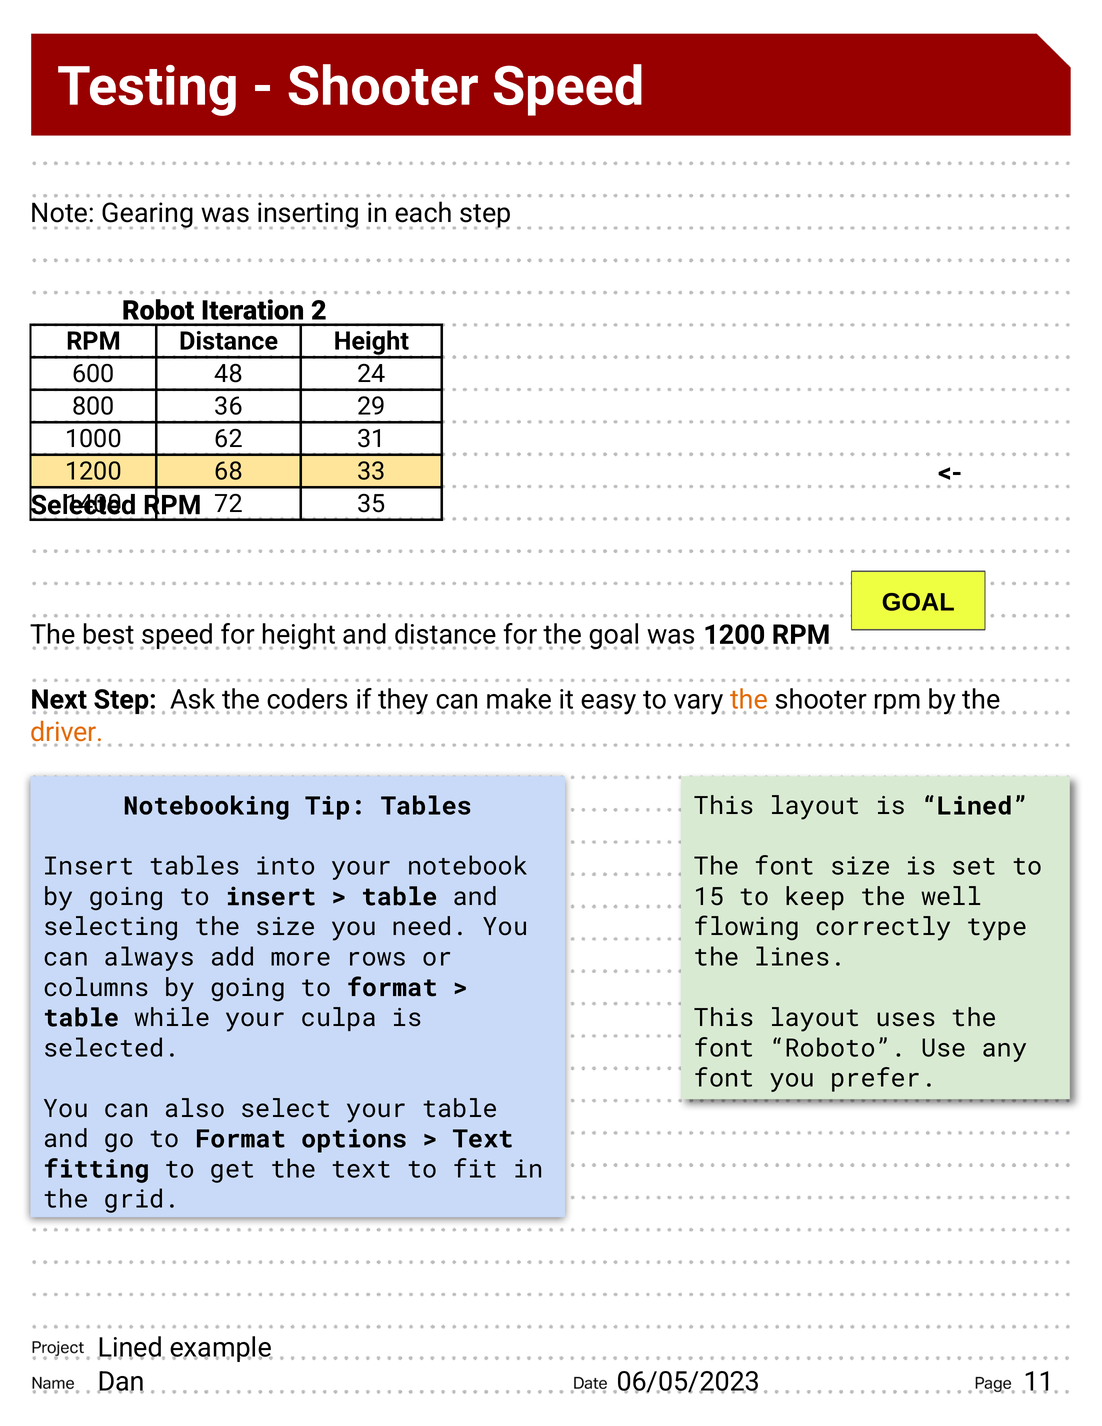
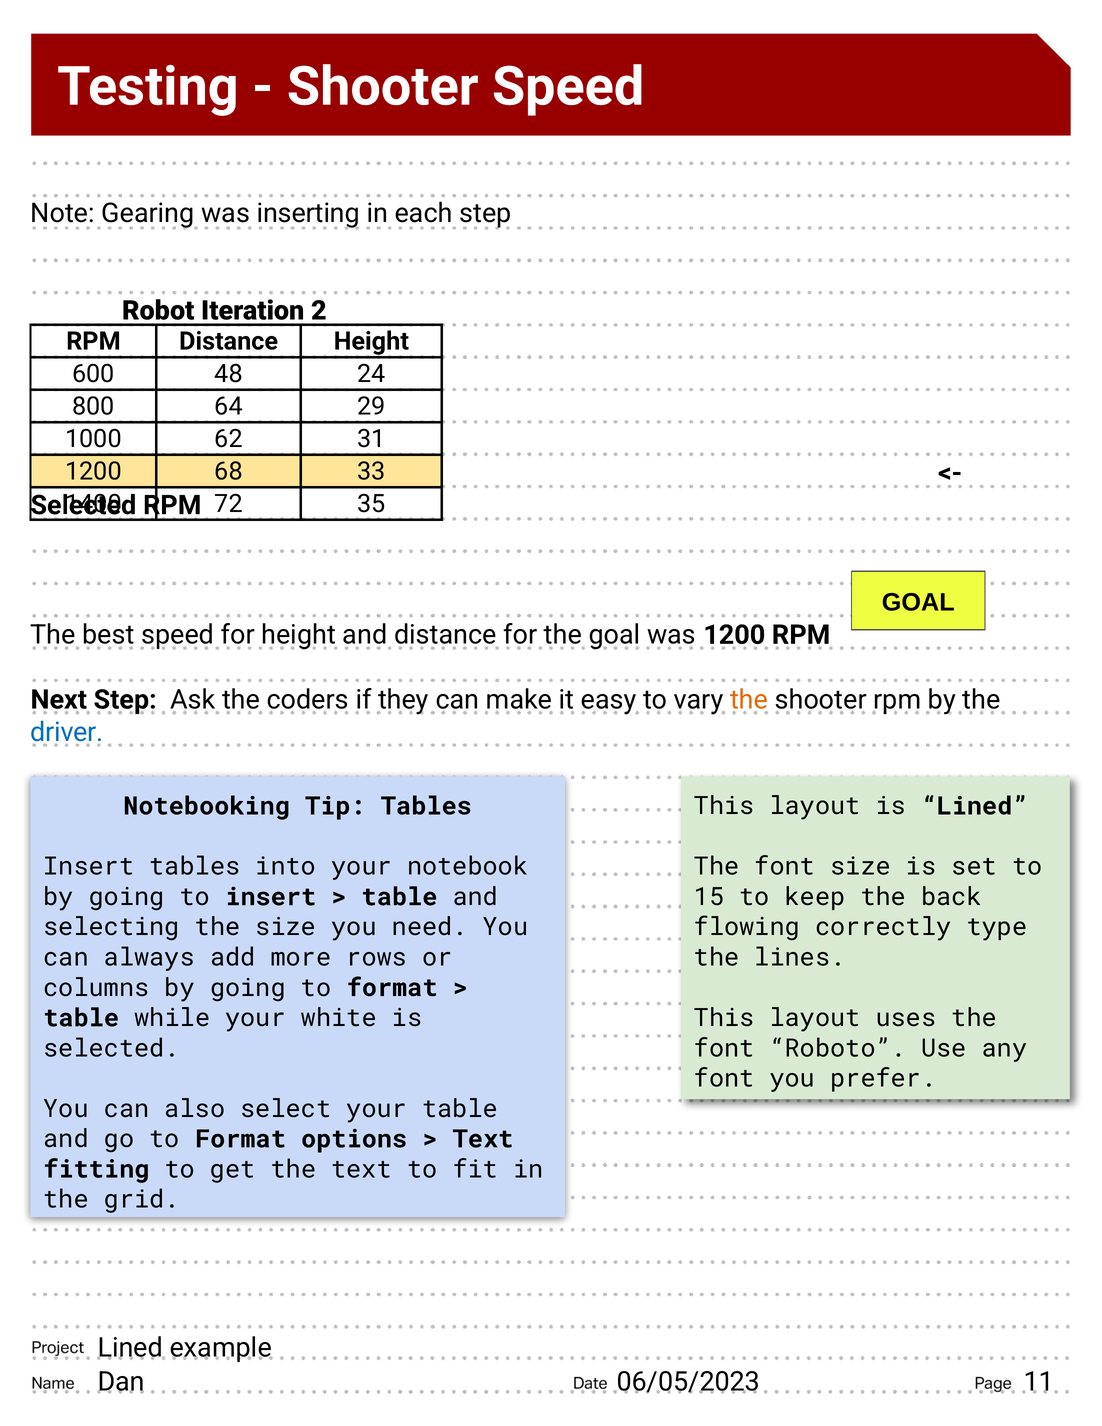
36: 36 -> 64 (229, 406)
driver colour: orange -> blue (67, 732)
well: well -> back (951, 897)
culpa: culpa -> white (339, 1018)
